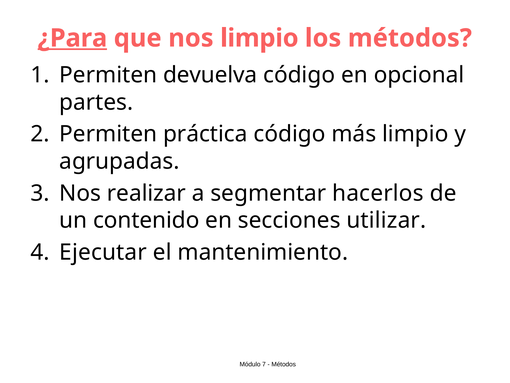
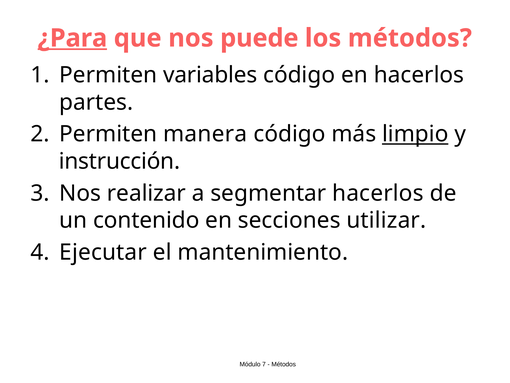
nos limpio: limpio -> puede (259, 38)
devuelva: devuelva -> variables (210, 75)
en opcional: opcional -> hacerlos (419, 75)
práctica: práctica -> manera (205, 134)
limpio underline: none -> present (415, 134)
agrupadas: agrupadas -> instrucción (120, 161)
